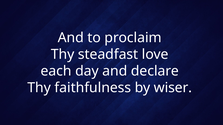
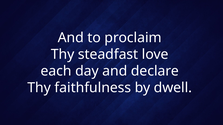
wiser: wiser -> dwell (173, 88)
